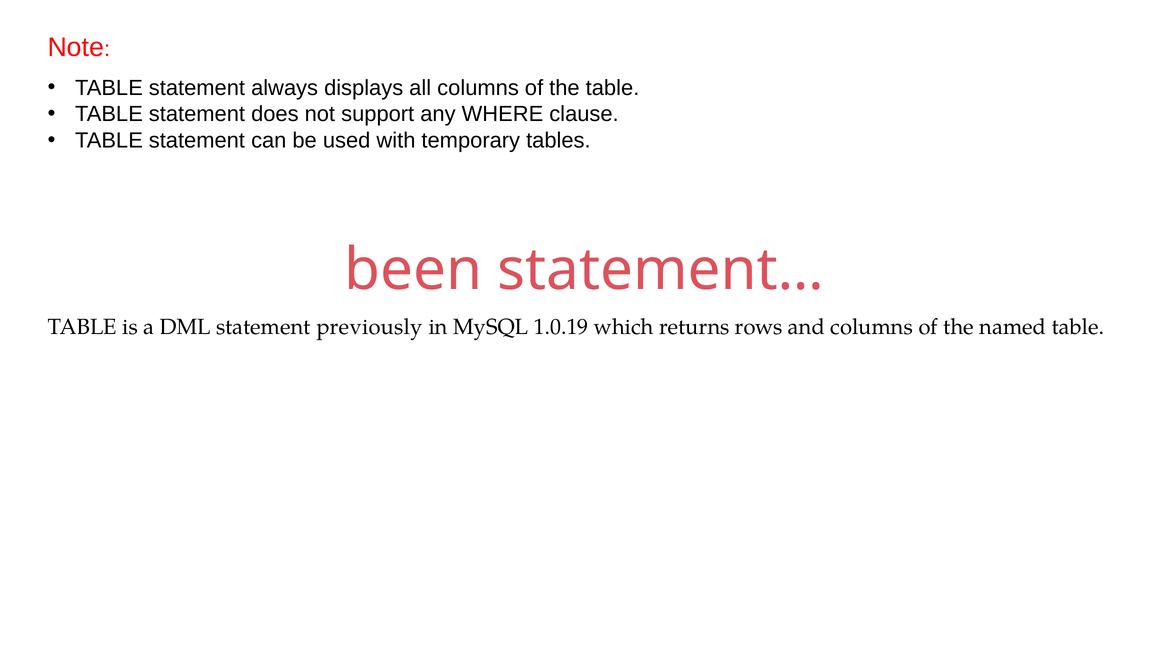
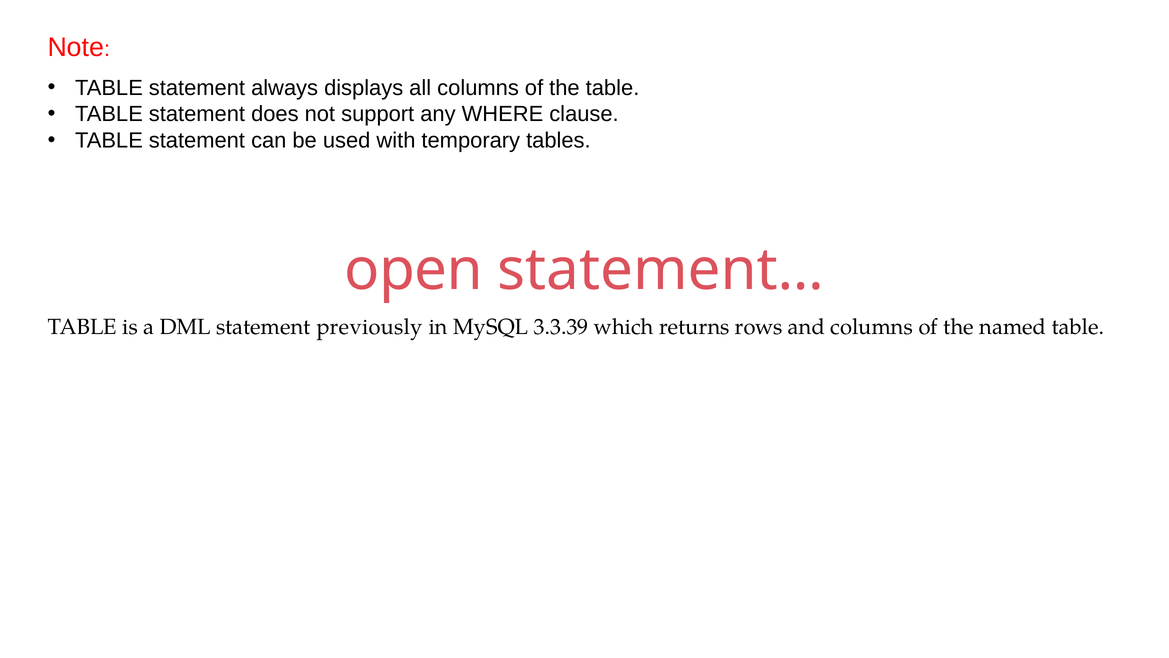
been: been -> open (414, 270)
1.0.19: 1.0.19 -> 3.3.39 (561, 327)
